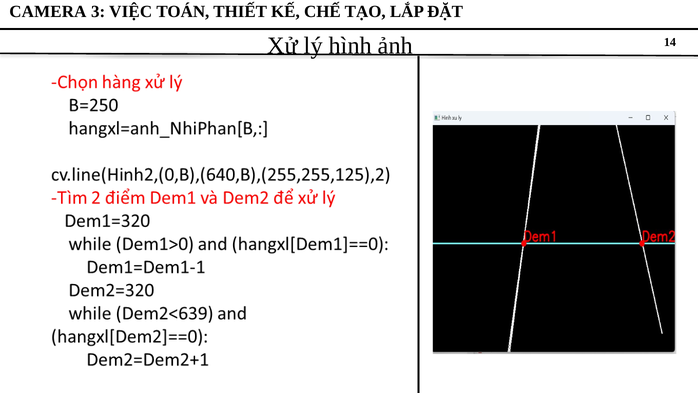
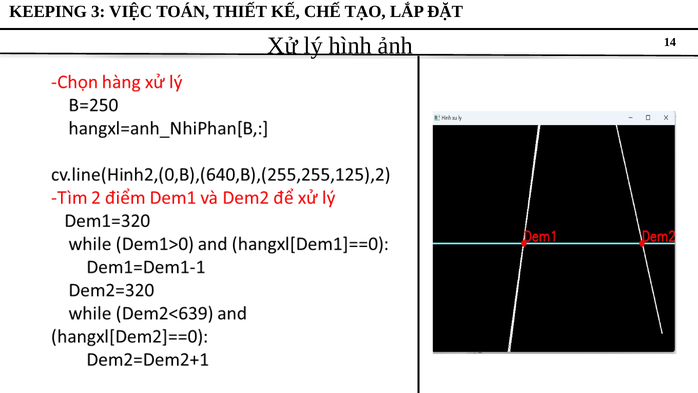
CAMERA: CAMERA -> KEEPING (48, 12)
